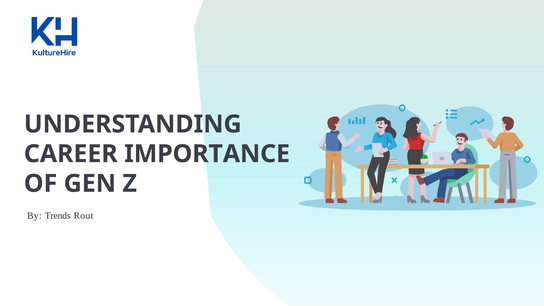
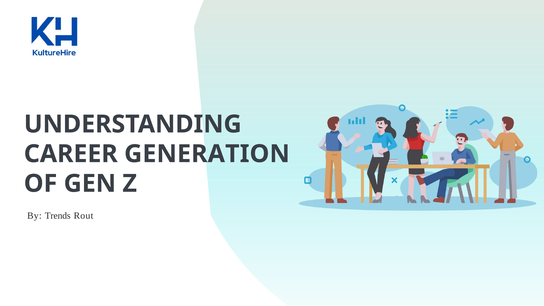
IMPORTANCE: IMPORTANCE -> GENERATION (207, 154)
